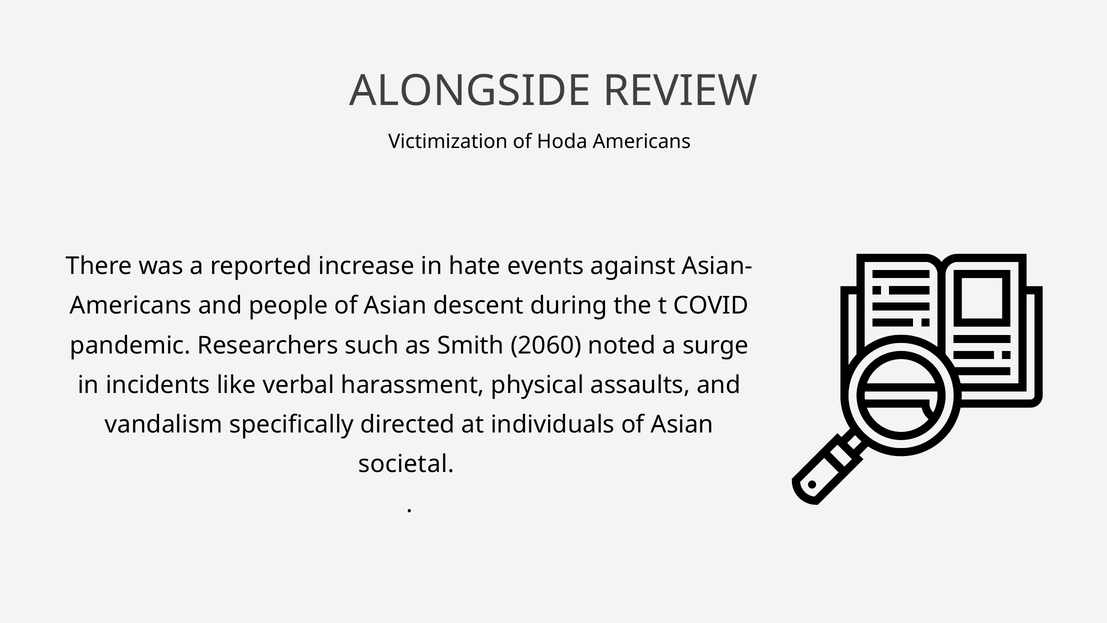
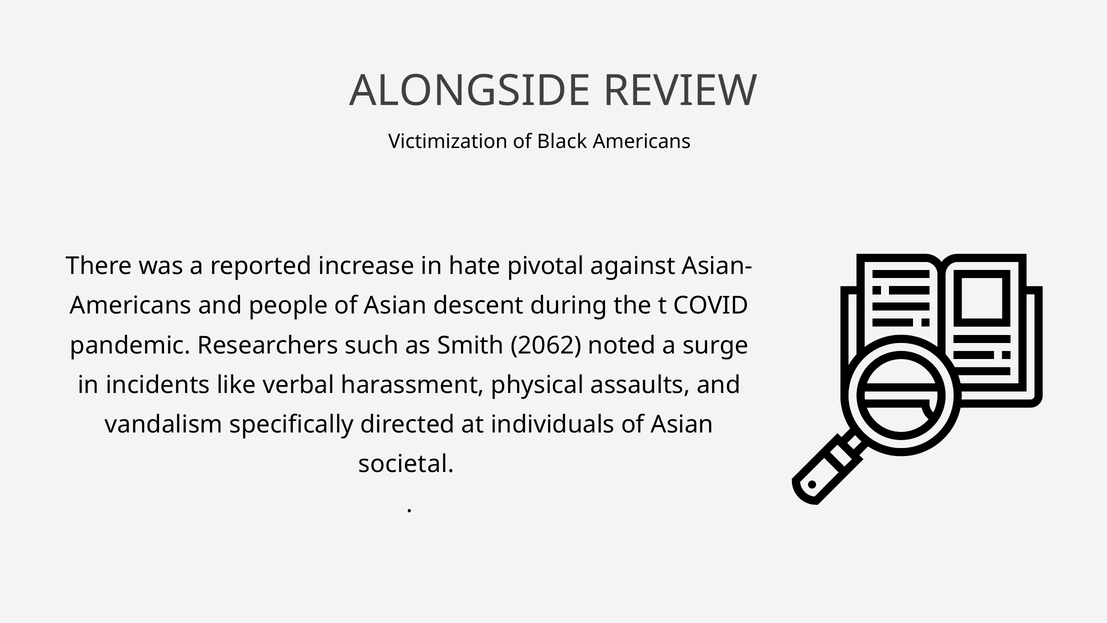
Hoda: Hoda -> Black (562, 141)
events: events -> pivotal (546, 266)
2060: 2060 -> 2062 (546, 345)
